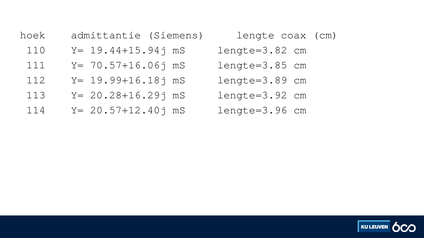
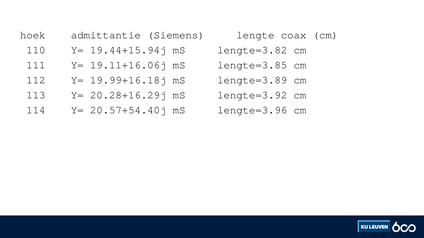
70.57+16.06j: 70.57+16.06j -> 19.11+16.06j (128, 65)
20.57+12.40j: 20.57+12.40j -> 20.57+54.40j (128, 110)
